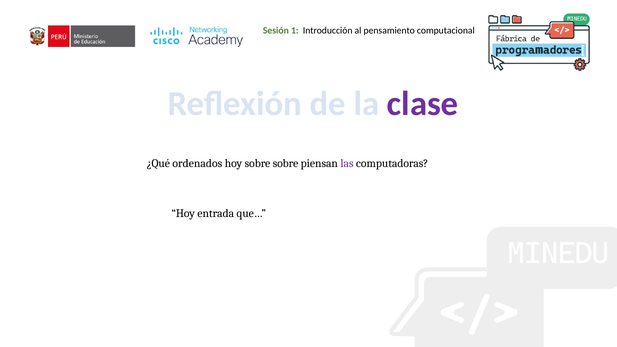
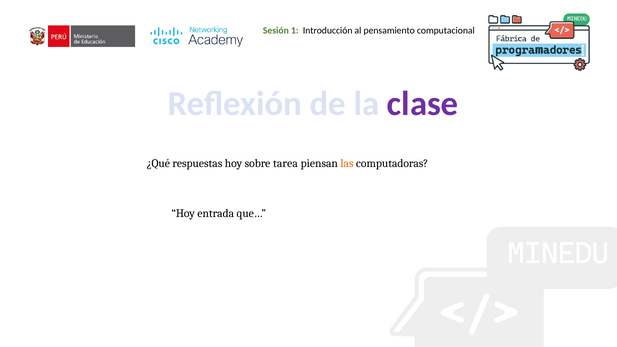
ordenados: ordenados -> respuestas (197, 164)
sobre sobre: sobre -> tarea (285, 164)
las colour: purple -> orange (347, 164)
